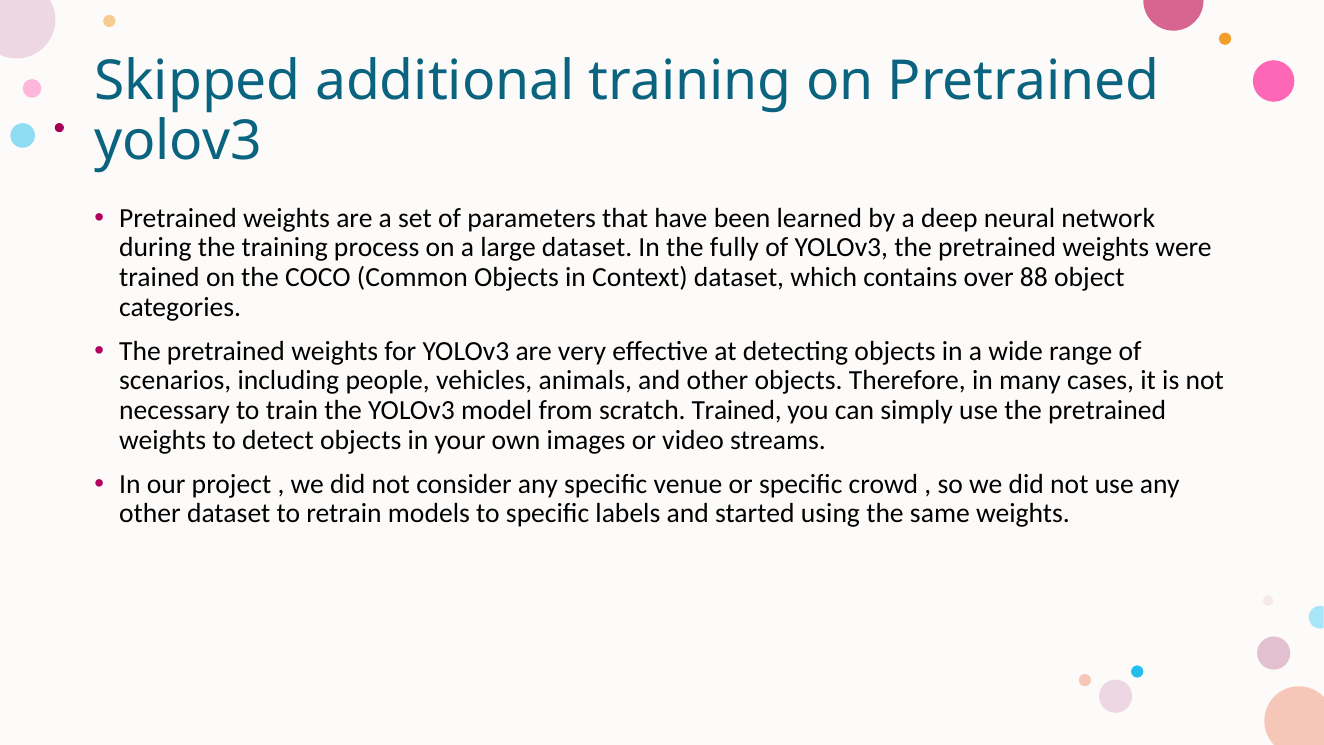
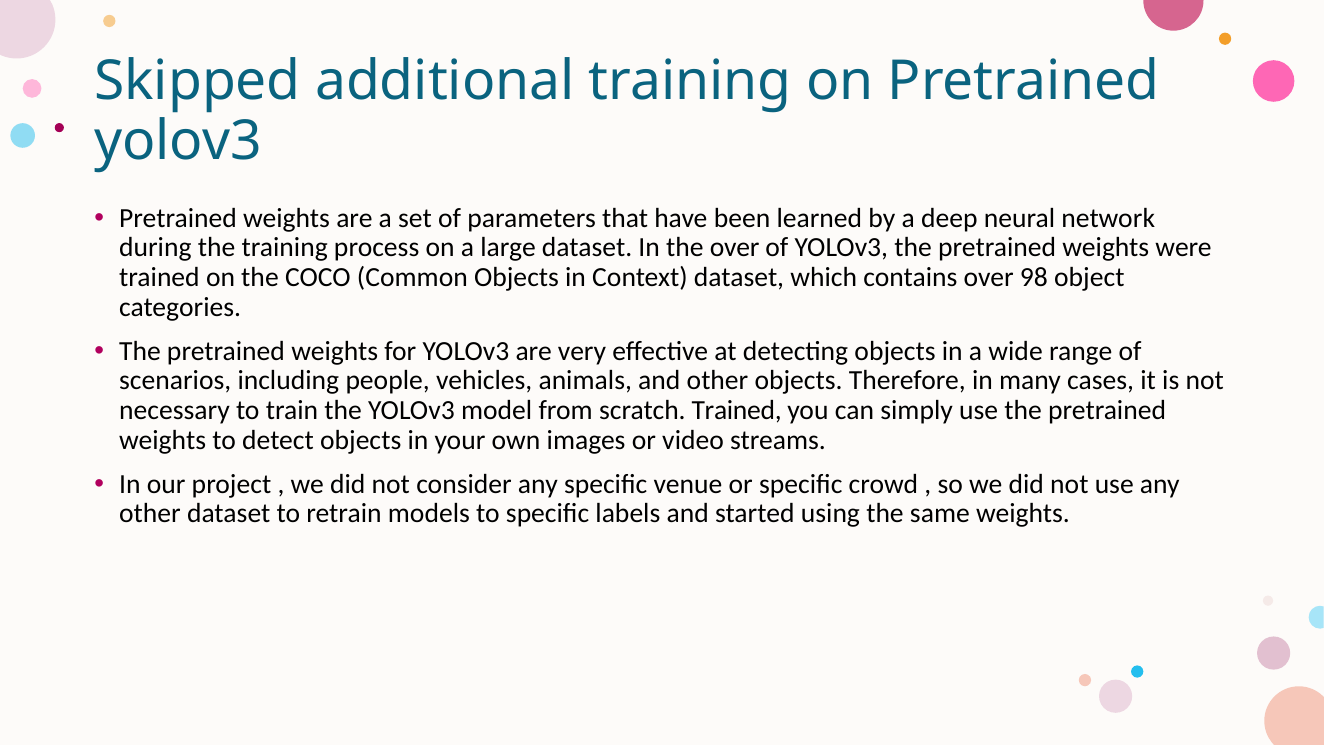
the fully: fully -> over (735, 248)
88: 88 -> 98 (1034, 278)
